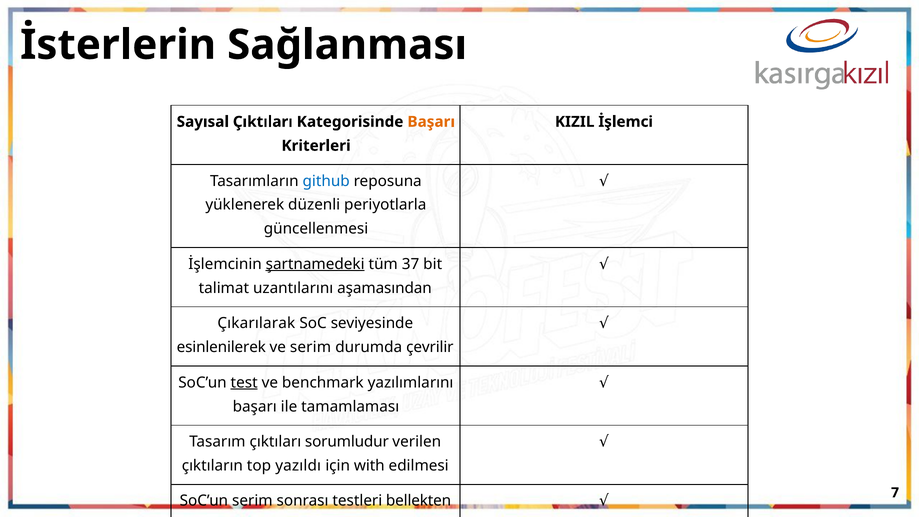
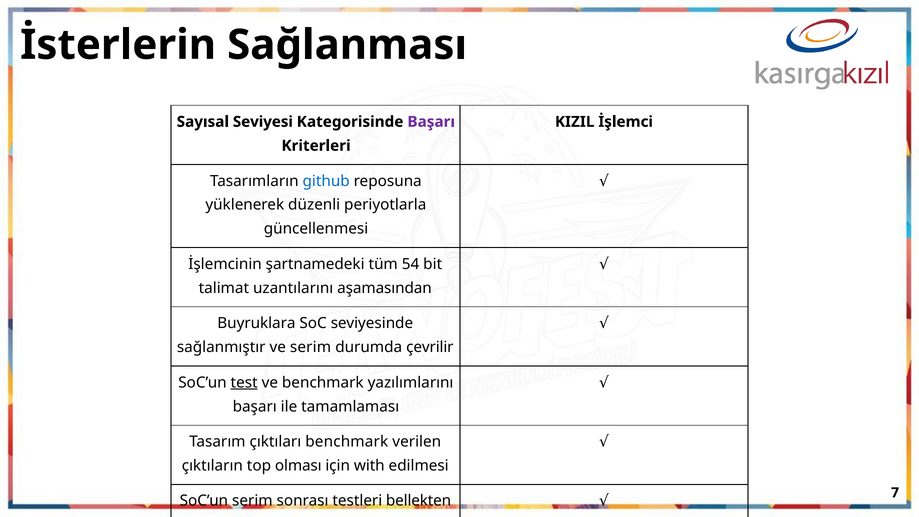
Sayısal Çıktıları: Çıktıları -> Seviyesi (263, 122)
Başarı colour: orange -> purple (431, 122)
şartnamedeki underline: present -> none (315, 264)
37: 37 -> 54 (411, 264)
Çıkarılarak: Çıkarılarak -> Buyruklara (256, 323)
esinlenilerek: esinlenilerek -> sağlanmıştır (221, 347)
çıktıları sorumludur: sorumludur -> benchmark (347, 442)
yazıldı: yazıldı -> olması (298, 466)
